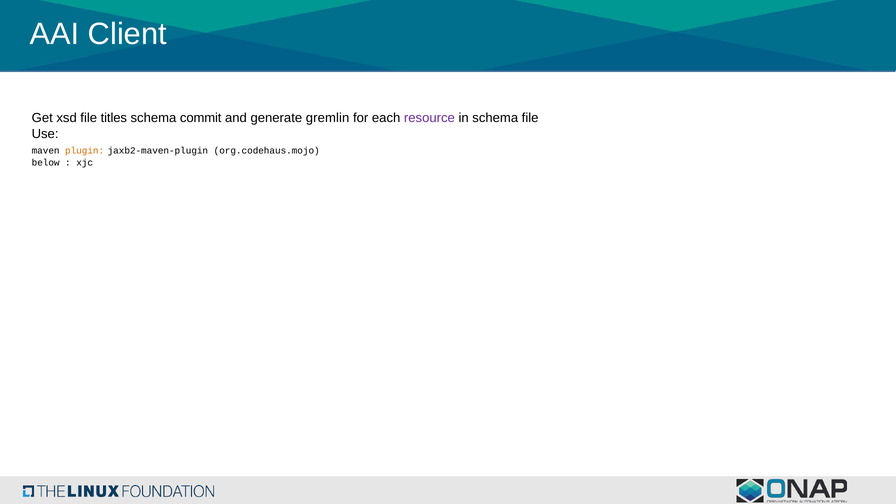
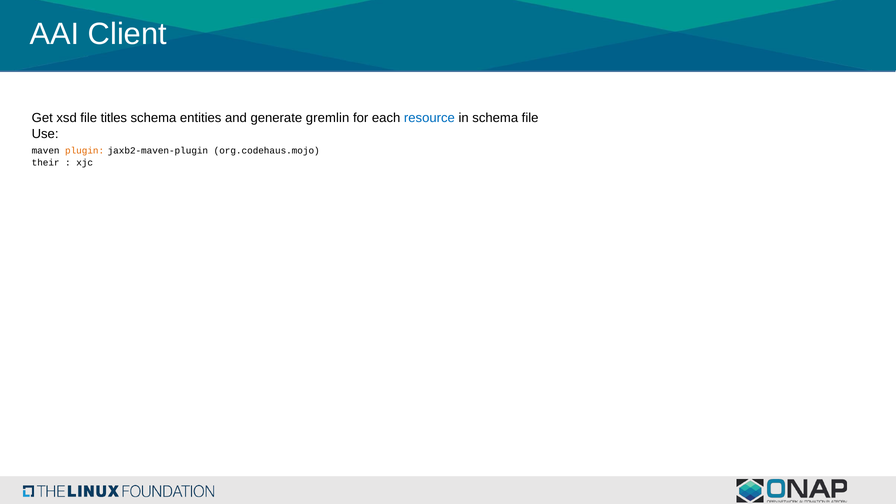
commit: commit -> entities (201, 118)
resource colour: purple -> blue (429, 118)
below: below -> their (46, 163)
